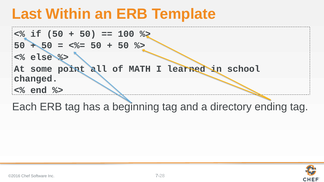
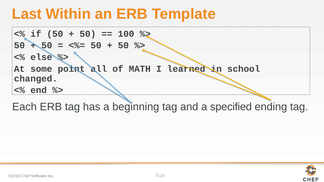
directory: directory -> specified (231, 107)
